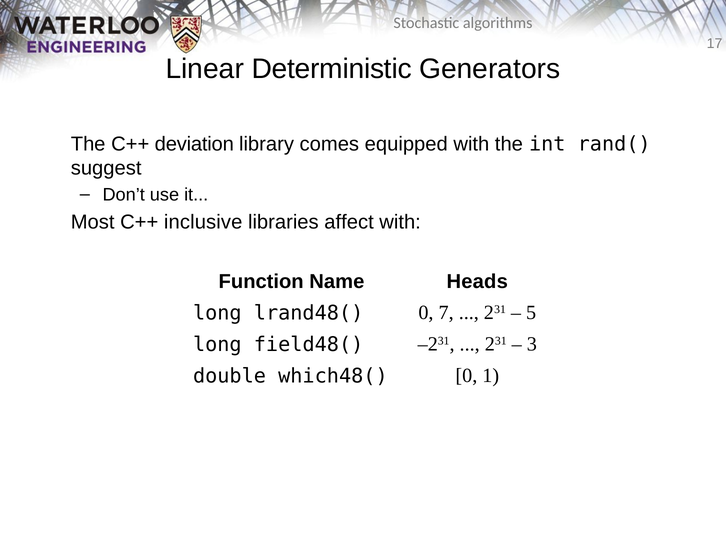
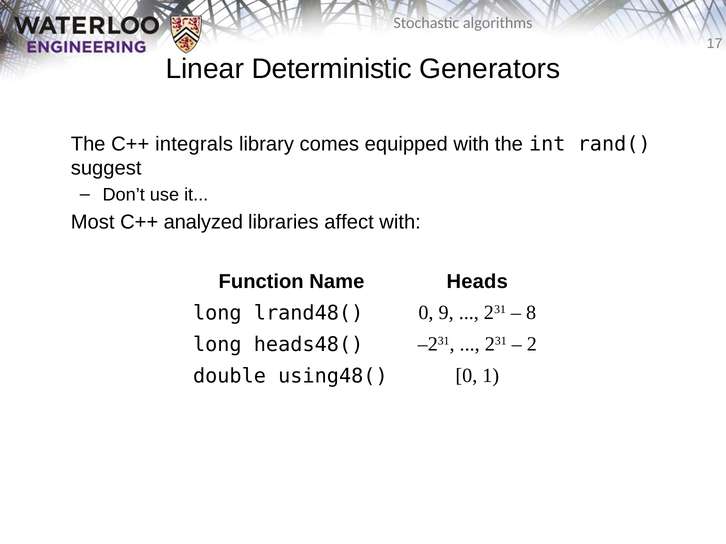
deviation: deviation -> integrals (194, 144)
inclusive: inclusive -> analyzed (203, 222)
7: 7 -> 9 (446, 313)
5: 5 -> 8 (531, 313)
field48(: field48( -> heads48( (309, 345)
3: 3 -> 2 (532, 344)
which48(: which48( -> using48( (333, 376)
